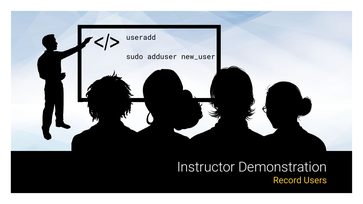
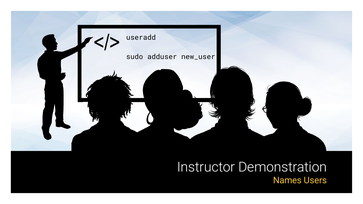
Record: Record -> Names (287, 181)
